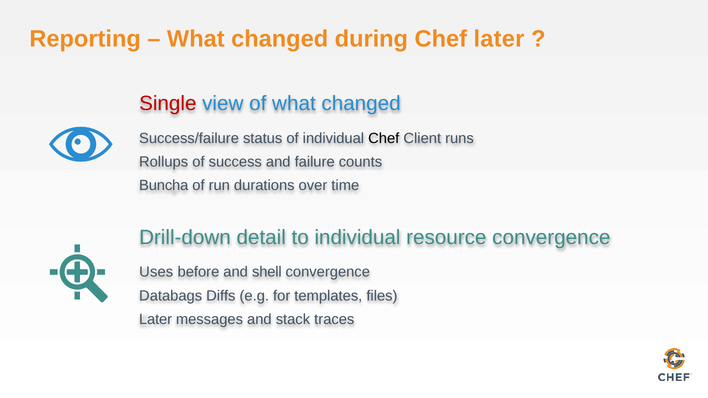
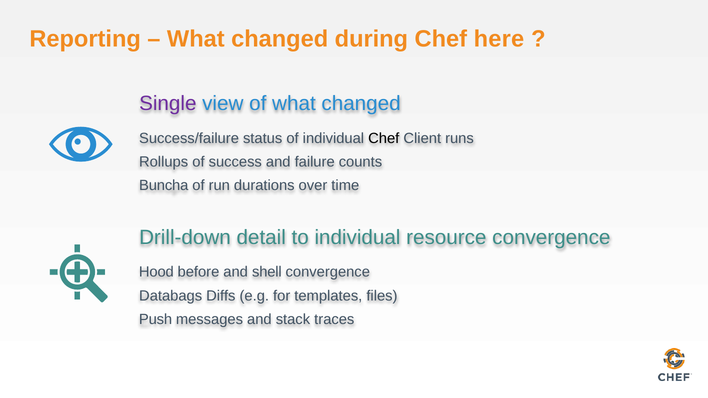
Chef later: later -> here (499, 39)
Single colour: red -> purple (168, 104)
Uses: Uses -> Hood (156, 272)
Later: Later -> Push (156, 320)
